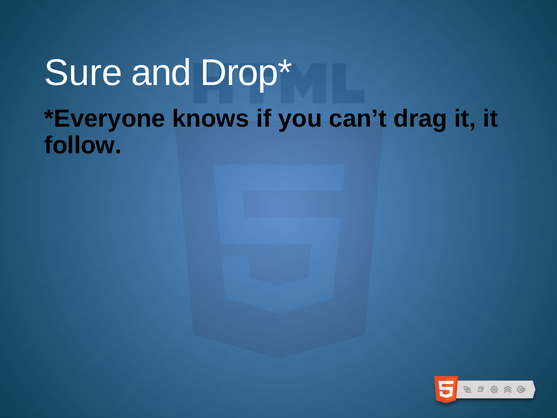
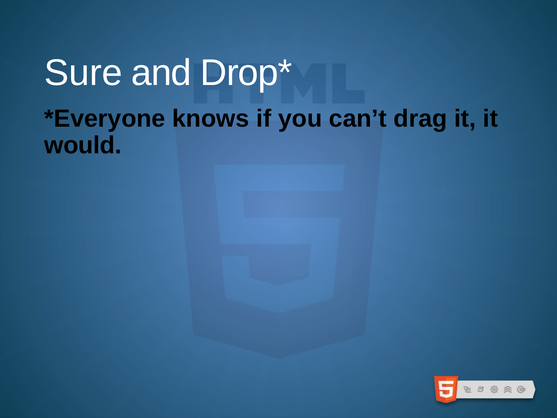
follow: follow -> would (83, 145)
